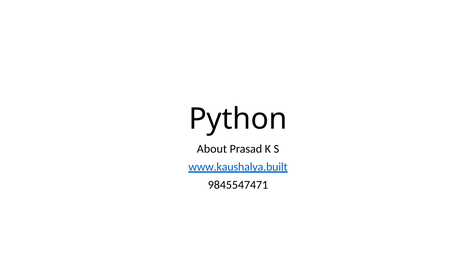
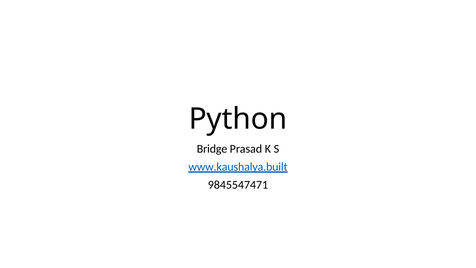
About: About -> Bridge (212, 149)
